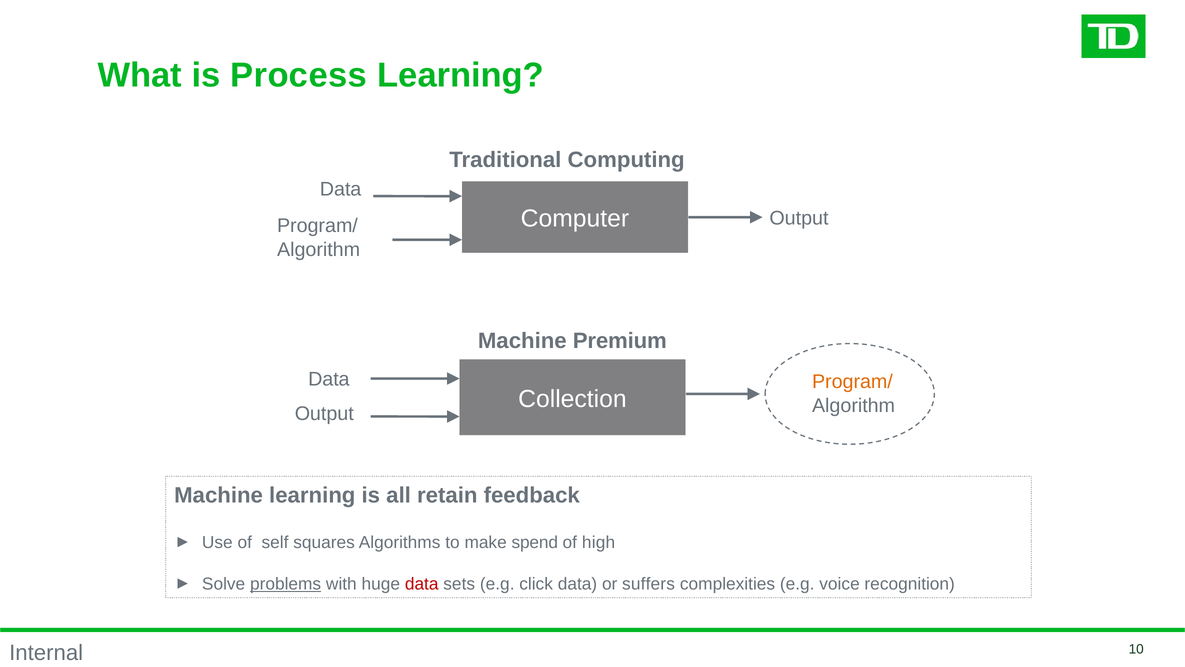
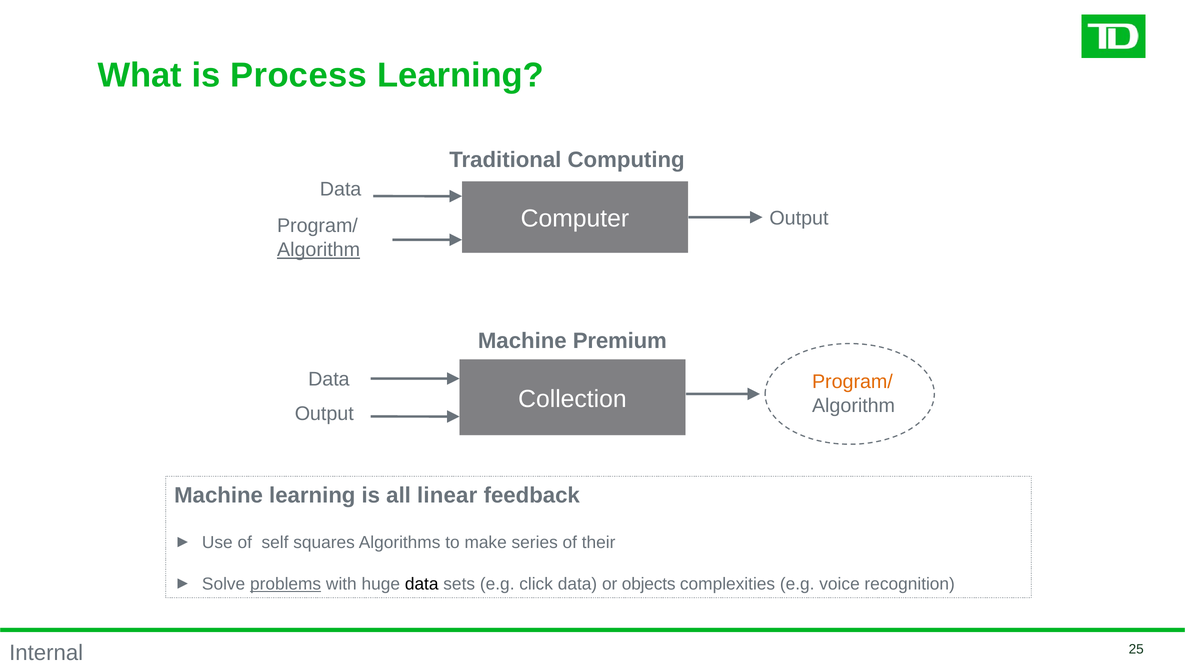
Algorithm underline: none -> present (319, 250)
retain: retain -> linear (447, 495)
spend: spend -> series (535, 542)
high: high -> their (599, 542)
data colour: red -> black (422, 584)
suffers: suffers -> objects (649, 584)
10: 10 -> 25 (1136, 649)
